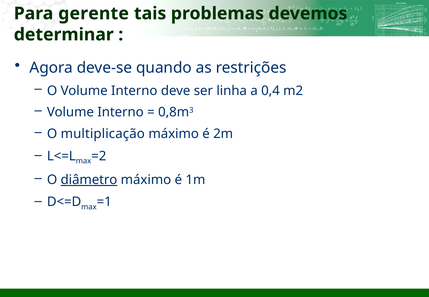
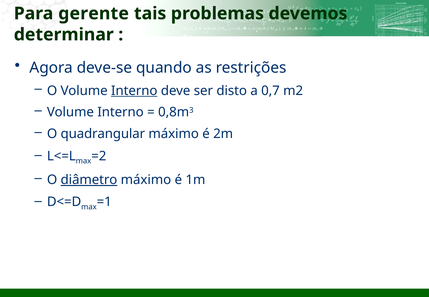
Interno underline: none -> present (134, 91)
linha: linha -> disto (232, 91)
0,4: 0,4 -> 0,7 (270, 91)
multiplicação: multiplicação -> quadrangular (103, 134)
